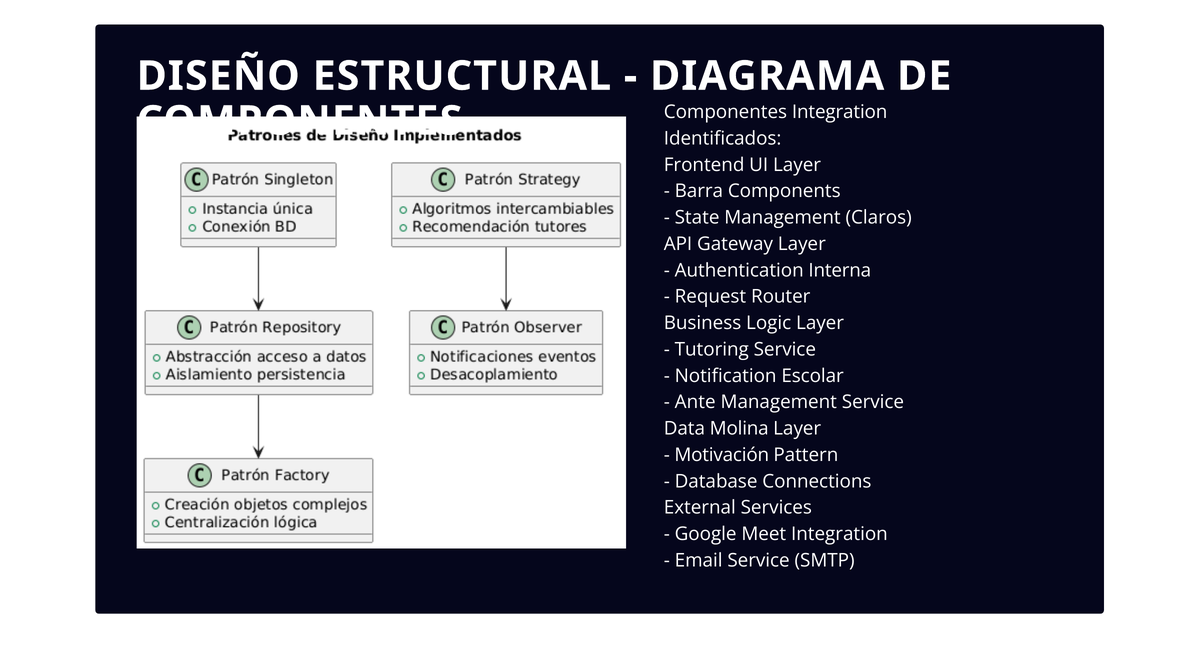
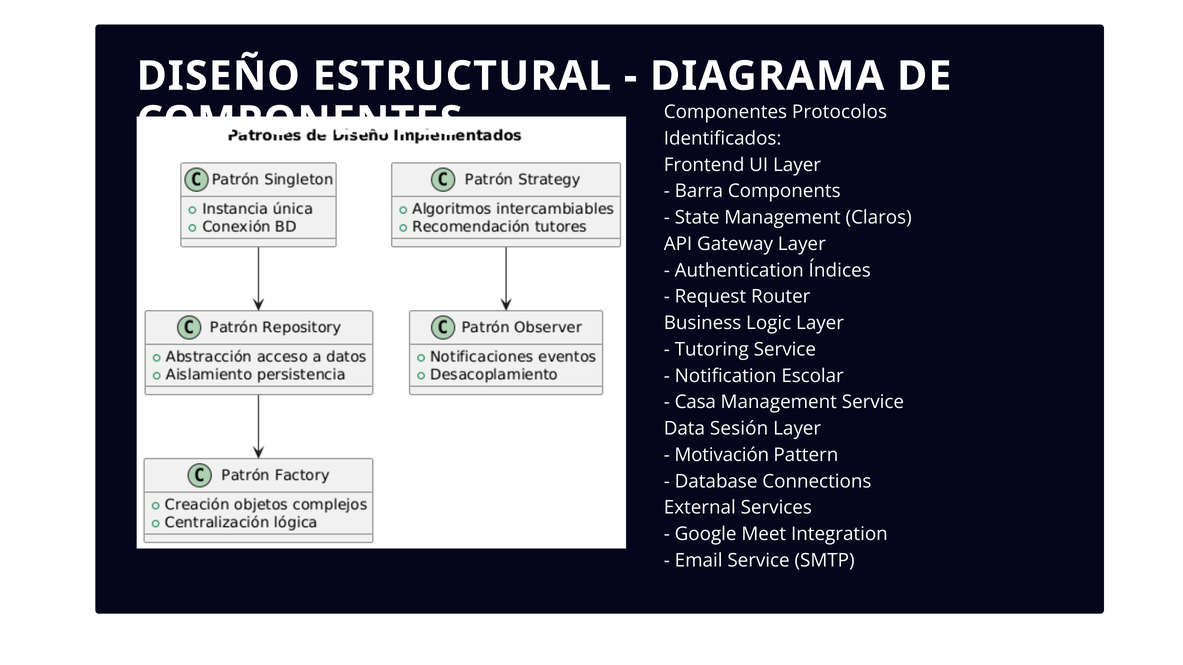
Componentes Integration: Integration -> Protocolos (840, 112)
Interna: Interna -> Índices (840, 271)
Ante: Ante -> Casa (695, 402)
Molina: Molina -> Sesión (739, 429)
